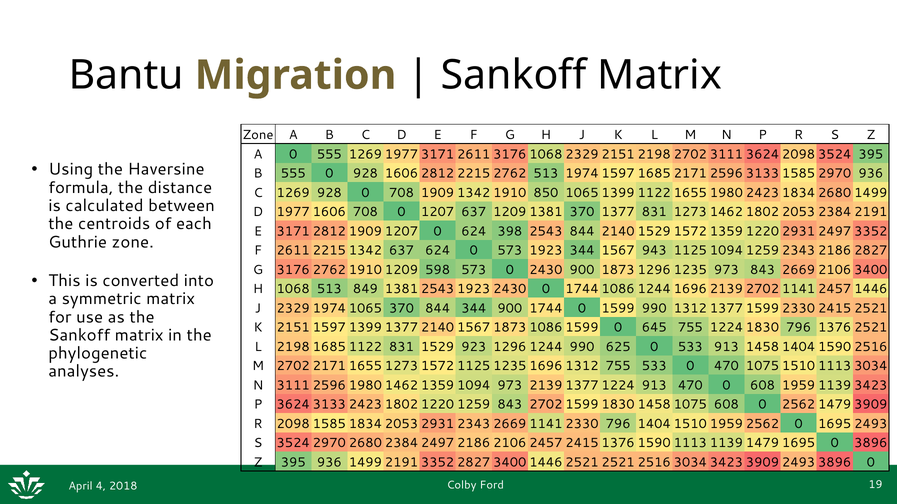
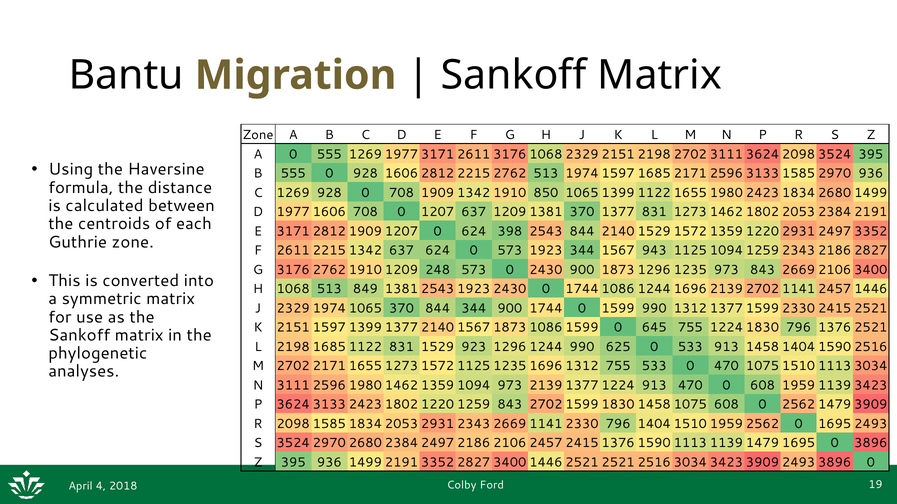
598: 598 -> 248 (438, 270)
